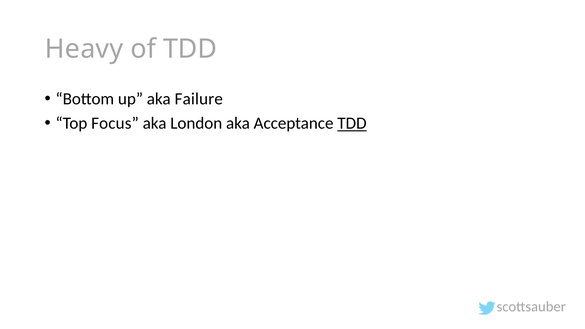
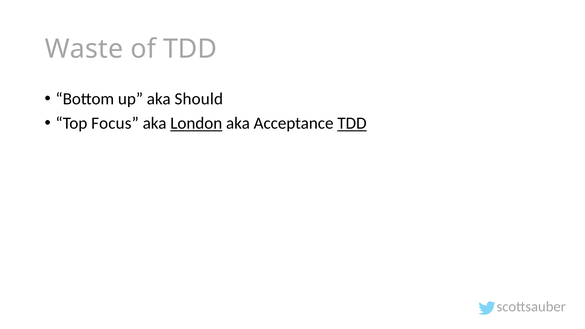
Heavy: Heavy -> Waste (84, 49)
Failure: Failure -> Should (199, 99)
London underline: none -> present (196, 123)
